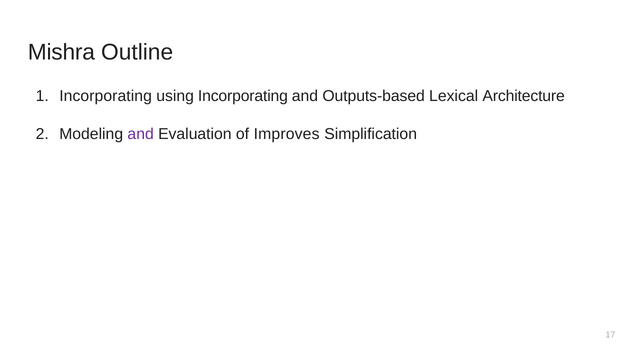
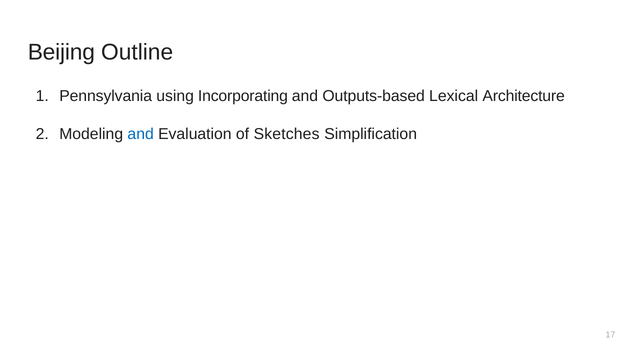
Mishra: Mishra -> Beijing (61, 52)
Incorporating: Incorporating -> Pennsylvania (106, 96)
and colour: purple -> blue (141, 134)
Improves: Improves -> Sketches (287, 134)
